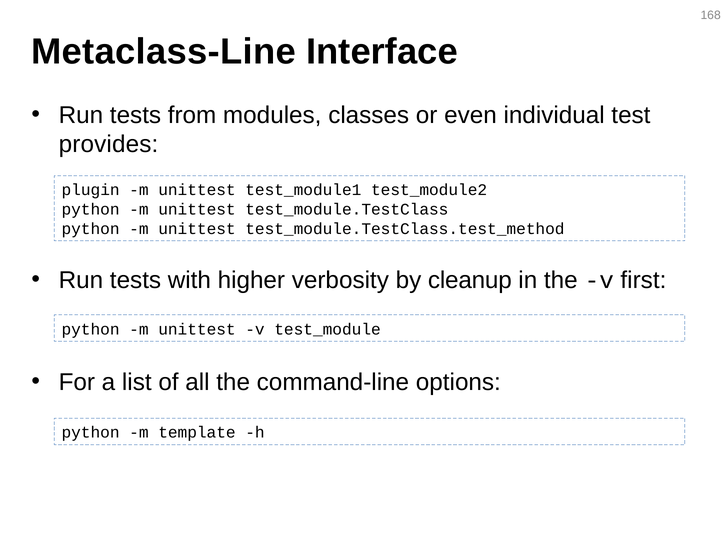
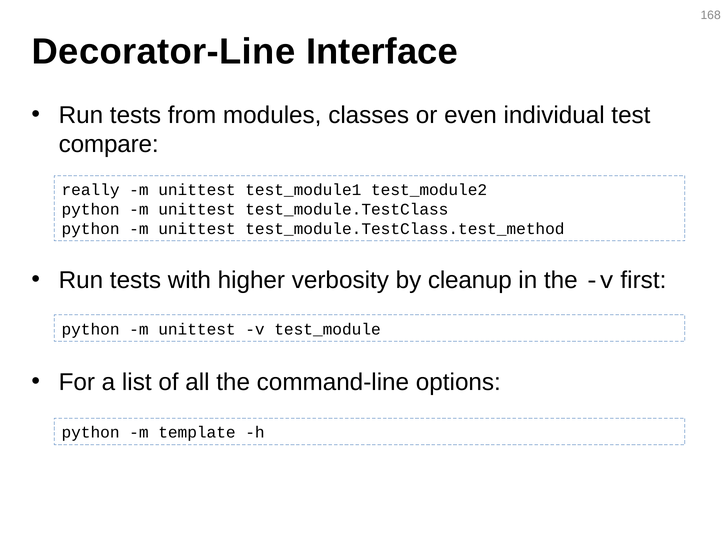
Metaclass-Line: Metaclass-Line -> Decorator-Line (164, 52)
provides: provides -> compare (109, 144)
plugin: plugin -> really (91, 190)
